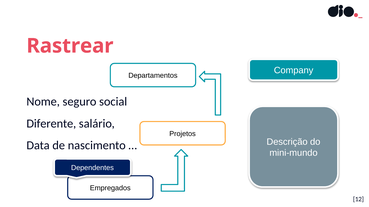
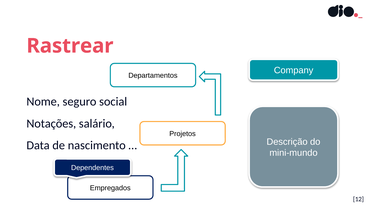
Diferente: Diferente -> Notações (51, 124)
